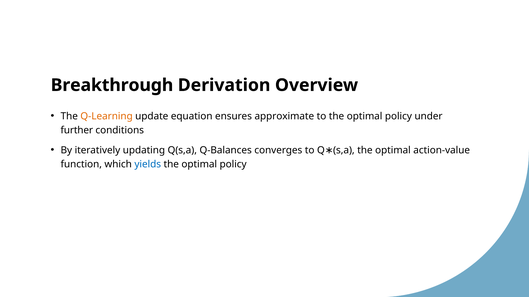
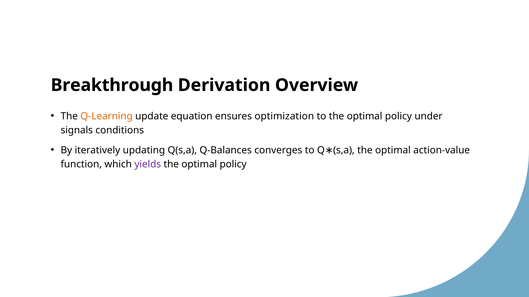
approximate: approximate -> optimization (284, 116)
further: further -> signals (77, 131)
yields colour: blue -> purple (148, 165)
